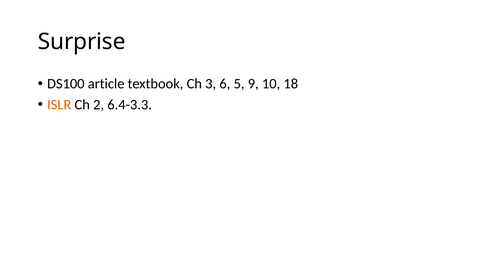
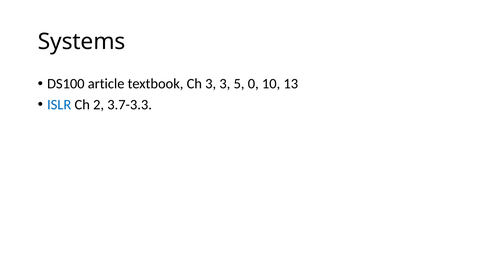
Surprise: Surprise -> Systems (82, 42)
3 6: 6 -> 3 (225, 84)
9: 9 -> 0 (253, 84)
18: 18 -> 13 (291, 84)
ISLR colour: orange -> blue (59, 105)
6.4-3.3: 6.4-3.3 -> 3.7-3.3 (130, 105)
